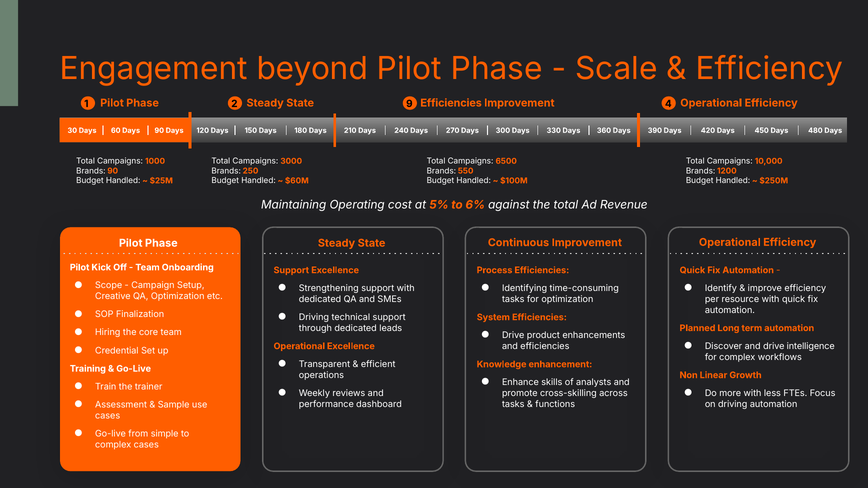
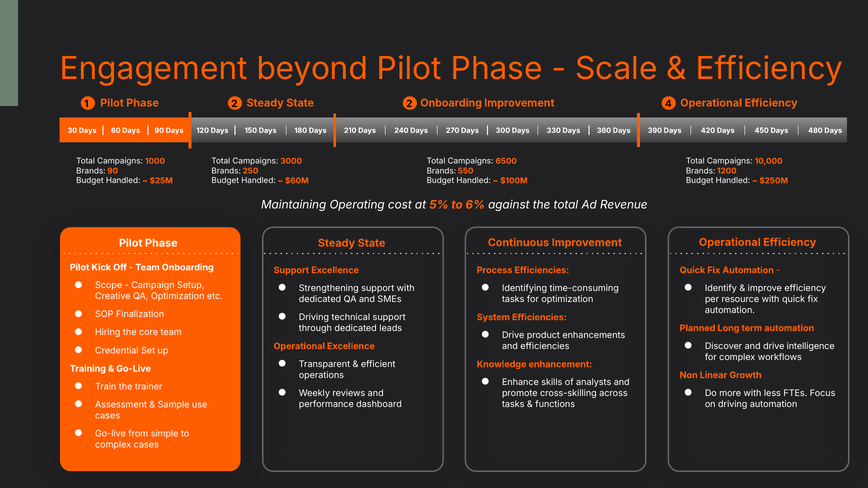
State Efficiencies: Efficiencies -> Onboarding (451, 103)
2 9: 9 -> 2 (409, 104)
